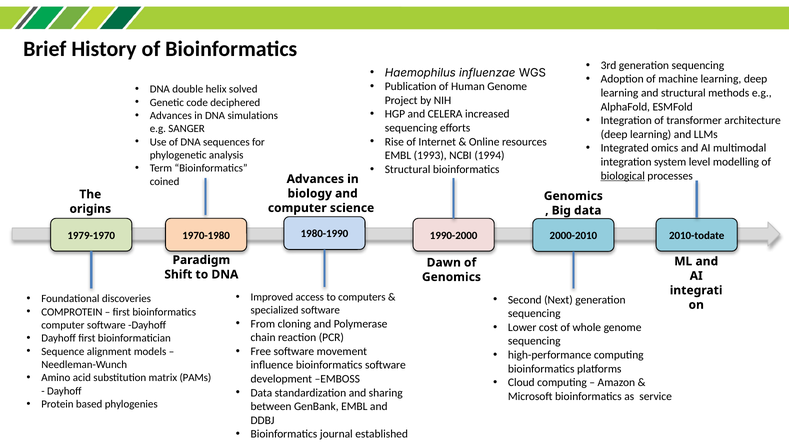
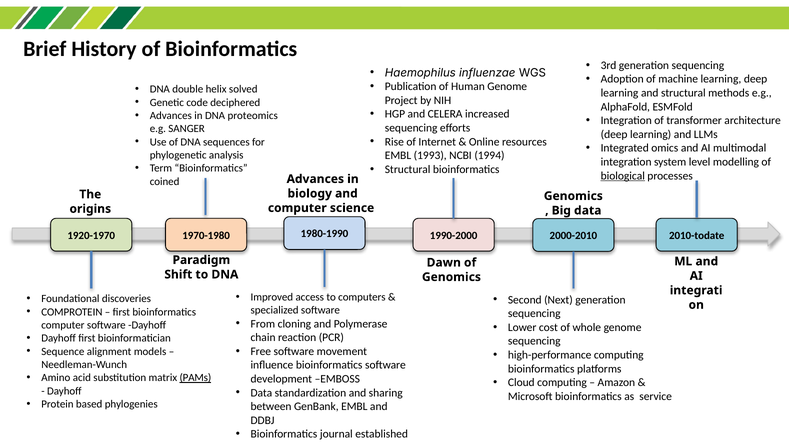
simulations: simulations -> proteomics (253, 116)
1979-1970: 1979-1970 -> 1920-1970 (91, 235)
PAMs underline: none -> present (195, 378)
